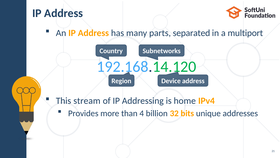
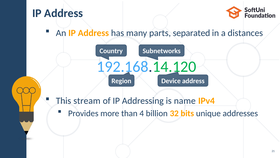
multiport: multiport -> distances (245, 33)
home: home -> name (185, 100)
